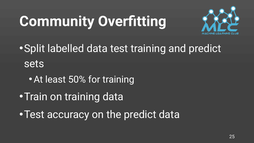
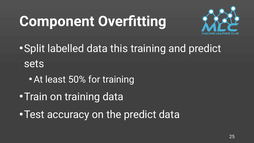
Community: Community -> Component (57, 21)
data test: test -> this (119, 49)
